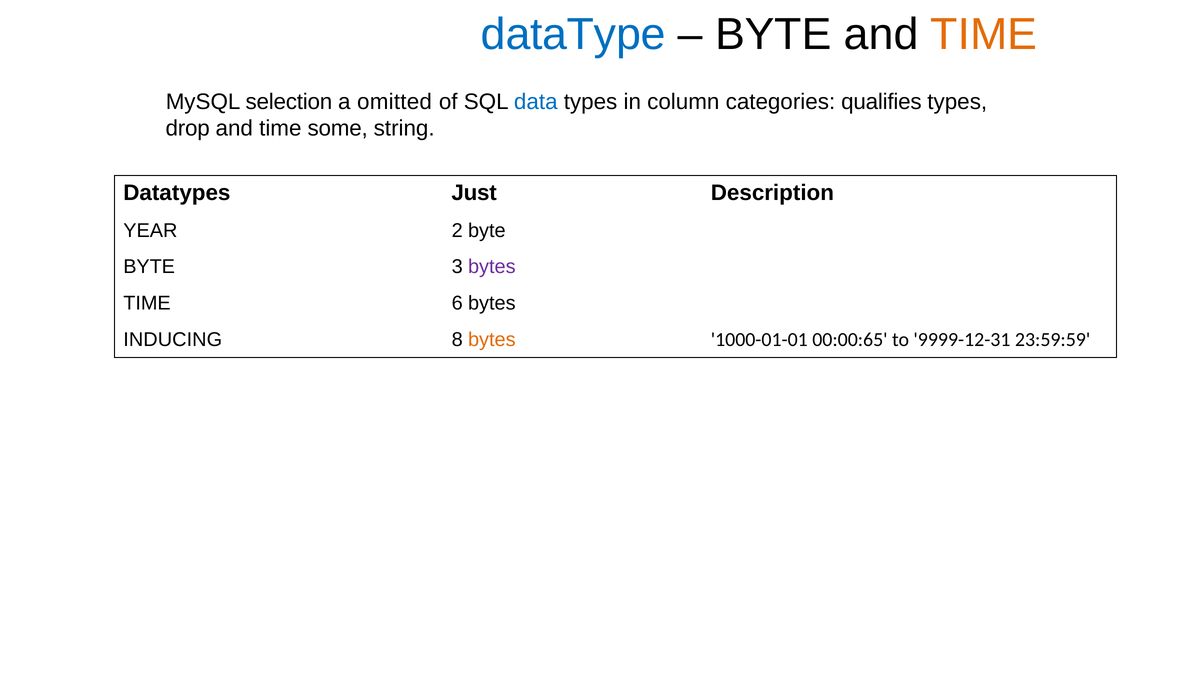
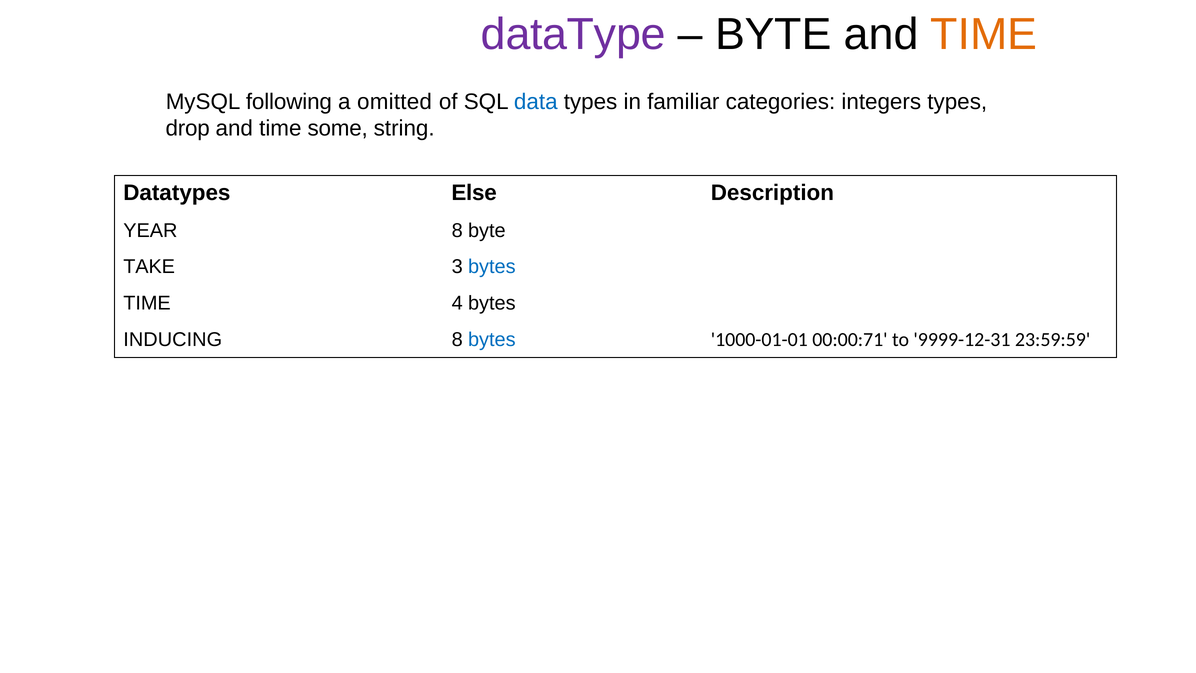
dataType colour: blue -> purple (573, 34)
selection: selection -> following (289, 102)
column: column -> familiar (683, 102)
qualifies: qualifies -> integers (881, 102)
Just: Just -> Else (474, 193)
YEAR 2: 2 -> 8 (457, 230)
BYTE: BYTE -> TAKE (149, 267)
bytes colour: purple -> blue (492, 267)
6: 6 -> 4 (457, 303)
bytes colour: orange -> blue (492, 340)
00:00:65: 00:00:65 -> 00:00:71 (850, 339)
